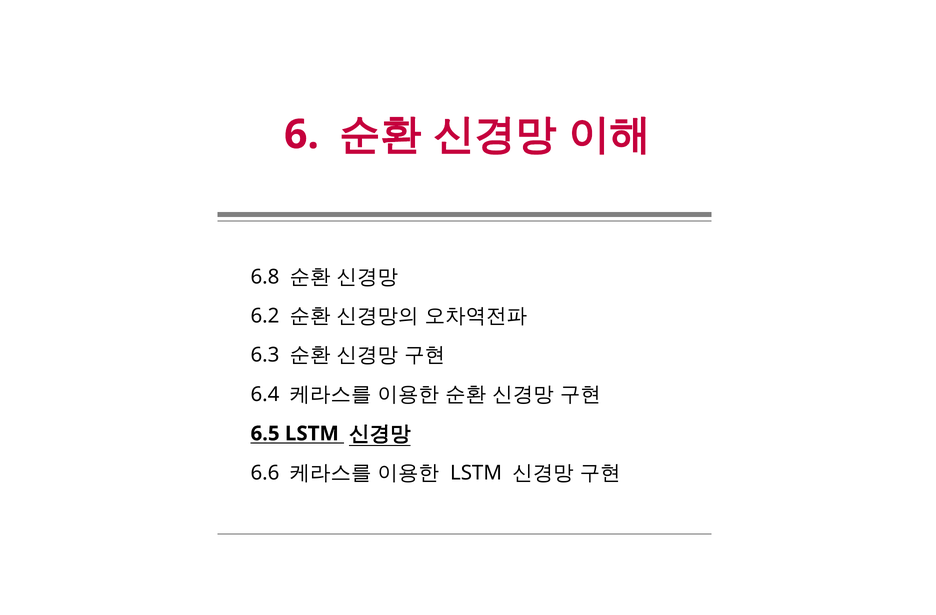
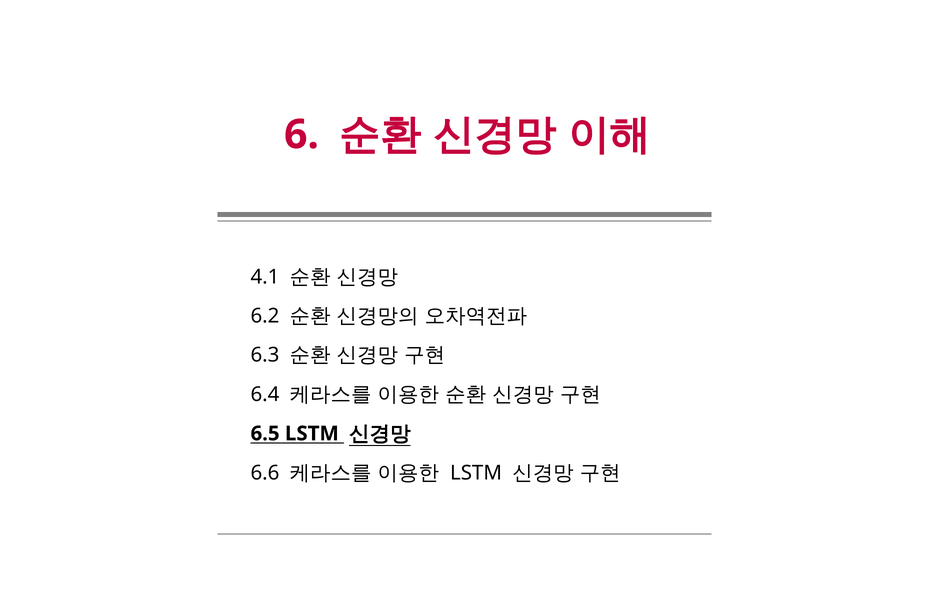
6.8: 6.8 -> 4.1 (265, 277)
